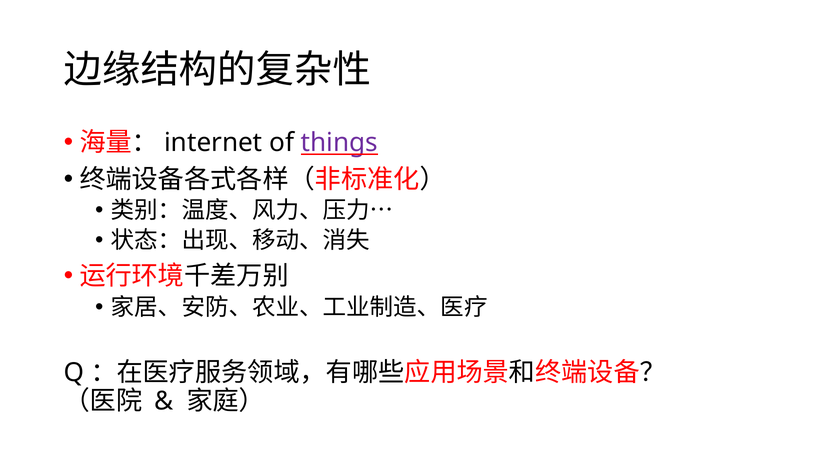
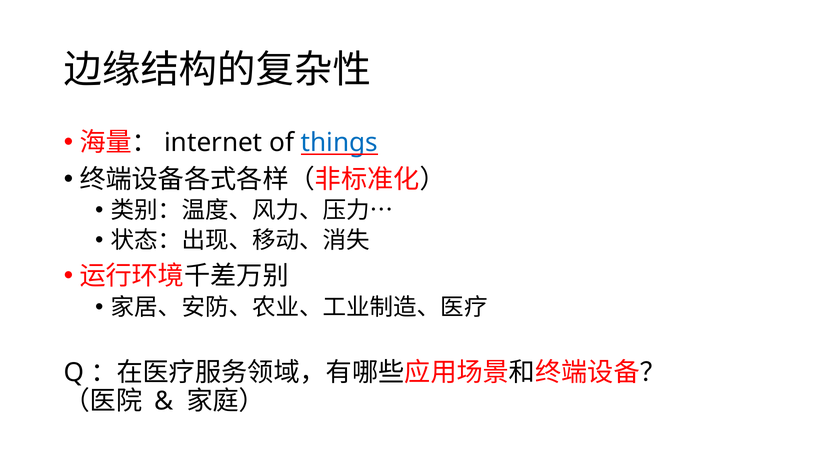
things colour: purple -> blue (339, 142)
